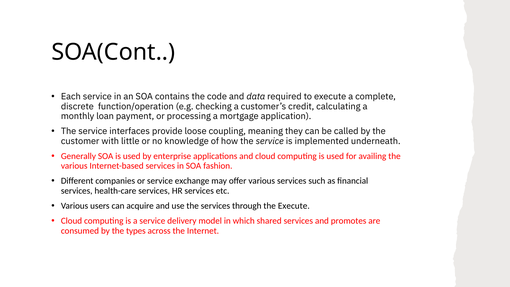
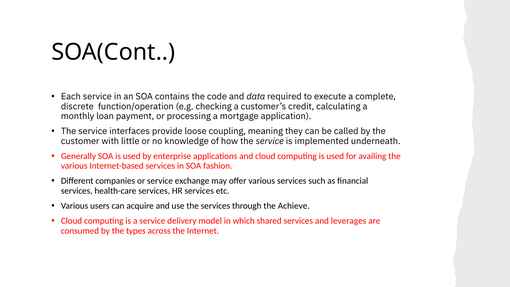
the Execute: Execute -> Achieve (294, 206)
promotes: promotes -> leverages (349, 221)
